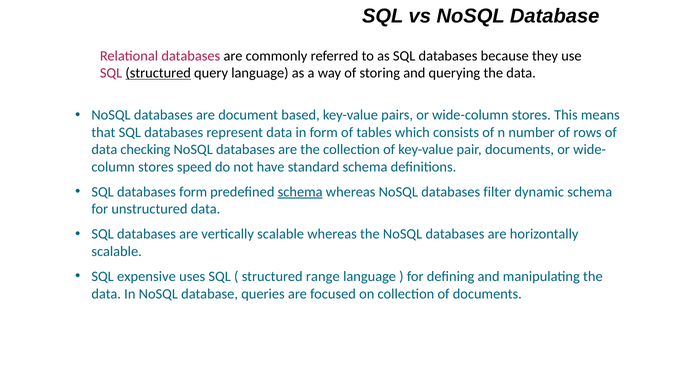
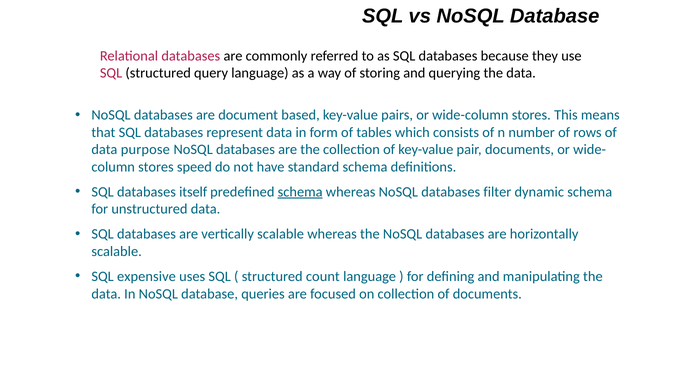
structured underline: present -> none (158, 73)
checking: checking -> purpose (145, 150)
databases form: form -> itself (193, 192)
range: range -> count (323, 277)
